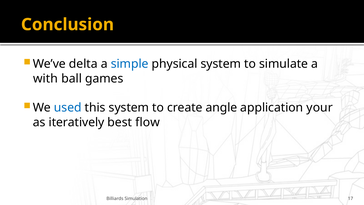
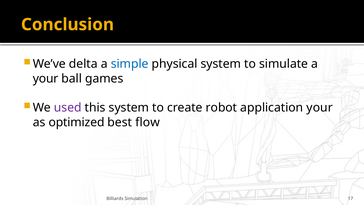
with: with -> your (46, 78)
used colour: blue -> purple (68, 108)
angle: angle -> robot (221, 108)
iteratively: iteratively -> optimized (77, 122)
